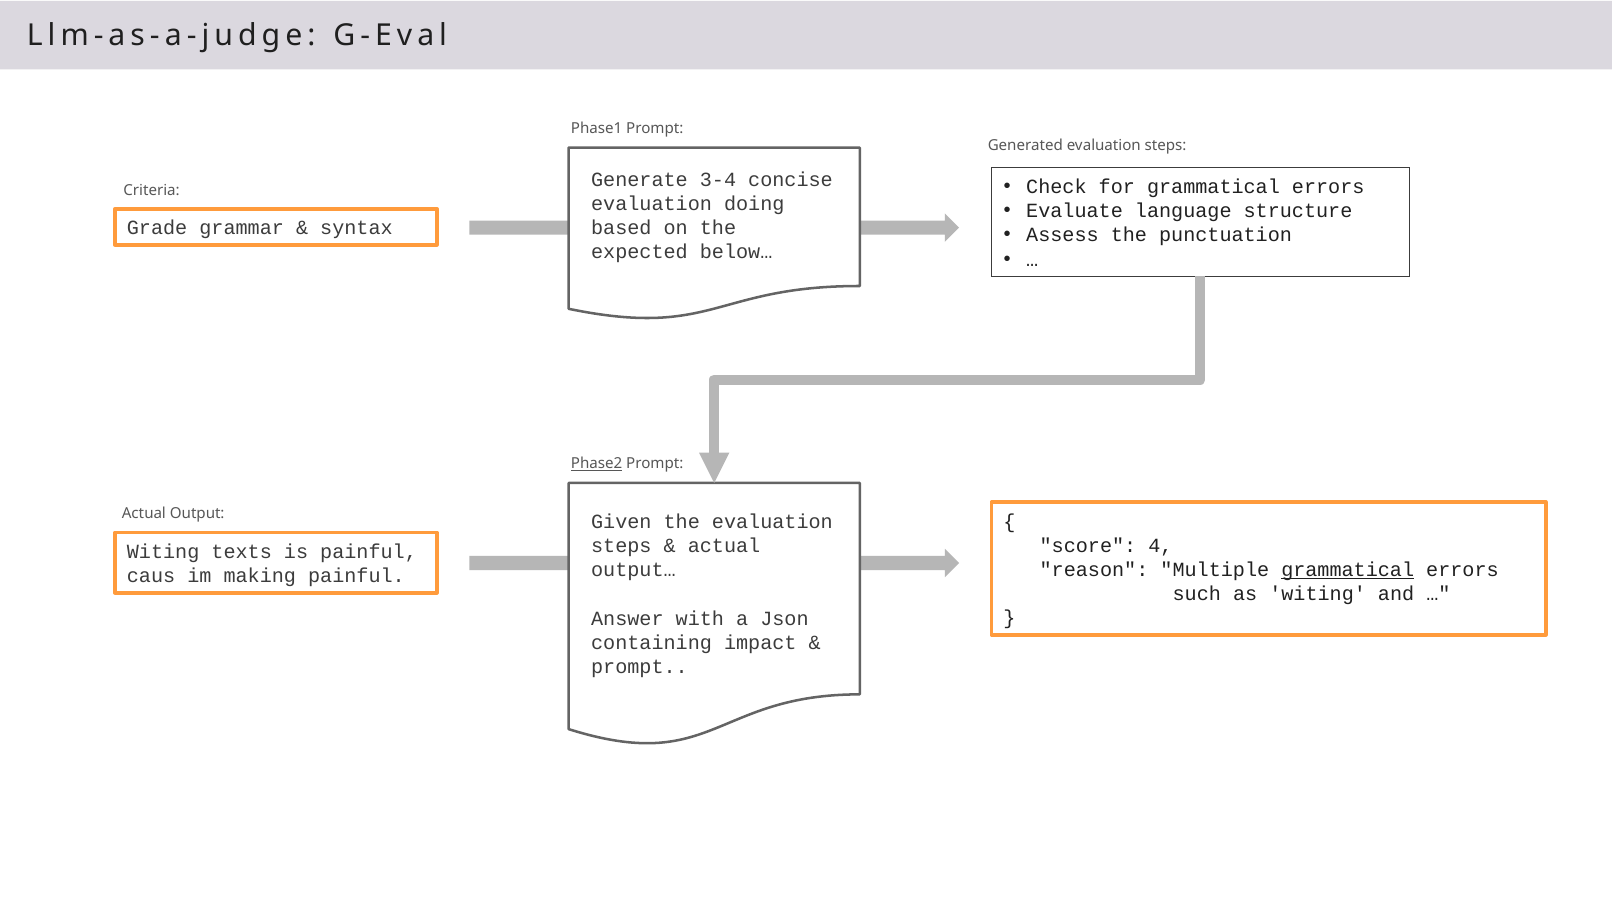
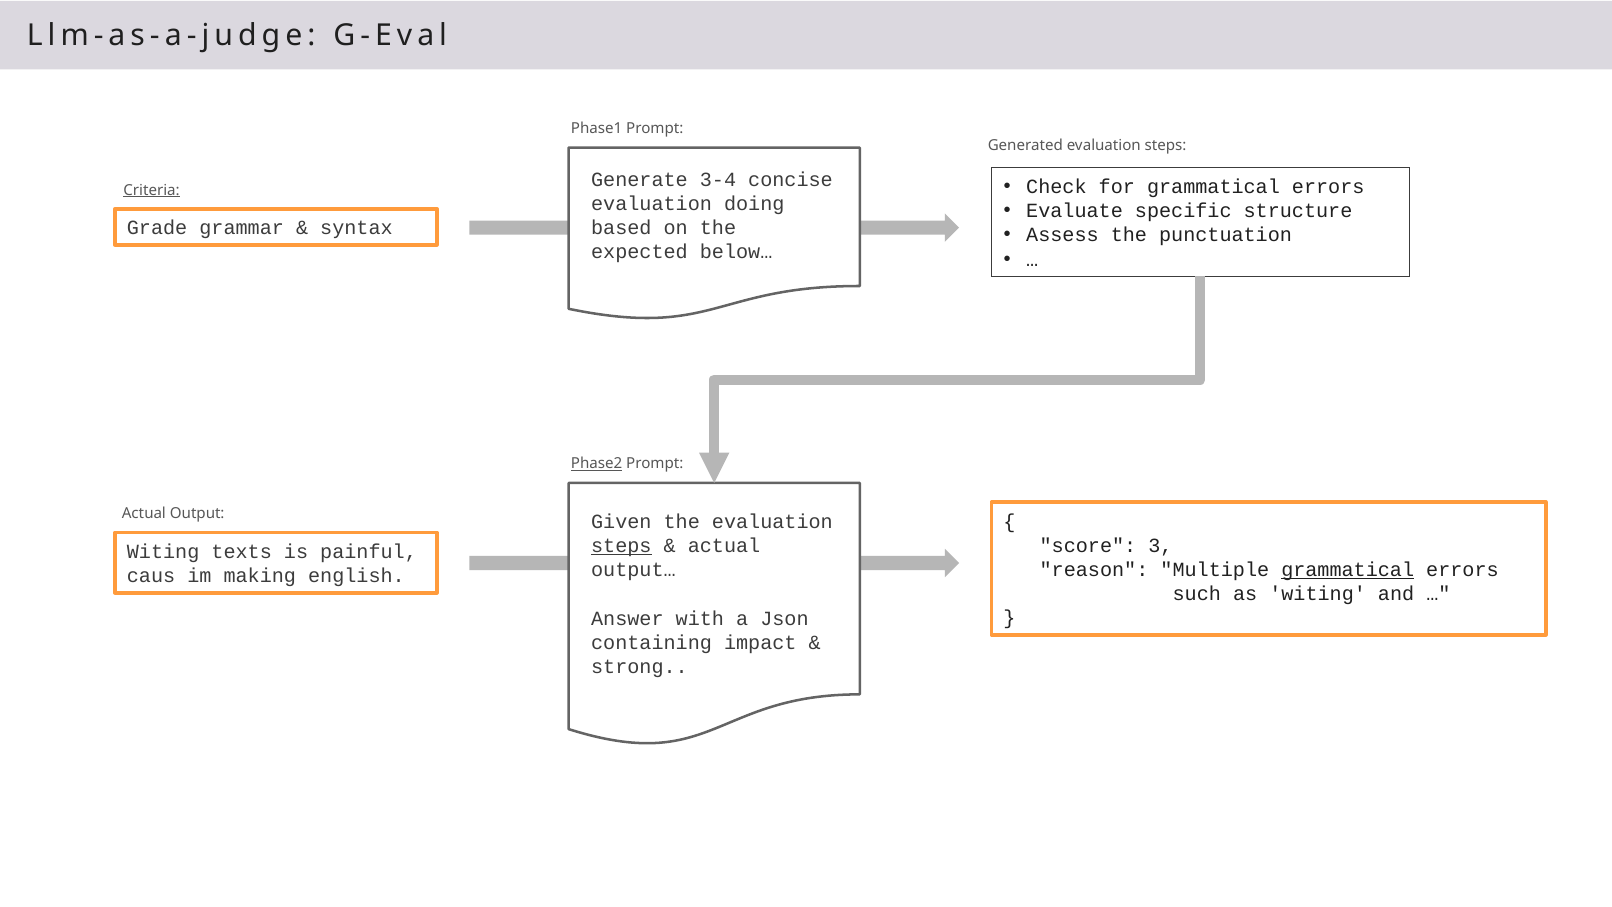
Criteria underline: none -> present (152, 190)
language: language -> specific (1183, 211)
4: 4 -> 3 (1160, 545)
steps underline: none -> present (621, 546)
making painful: painful -> english (356, 576)
prompt: prompt -> strong (639, 667)
